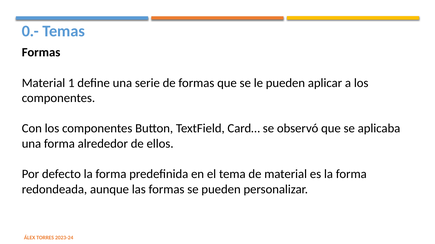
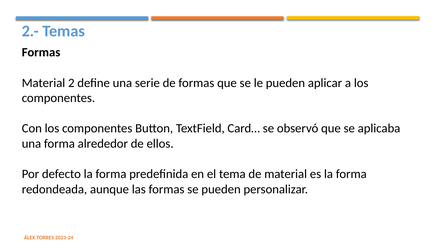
0.-: 0.- -> 2.- (30, 31)
1: 1 -> 2 (71, 83)
